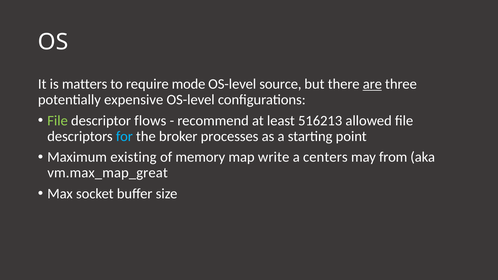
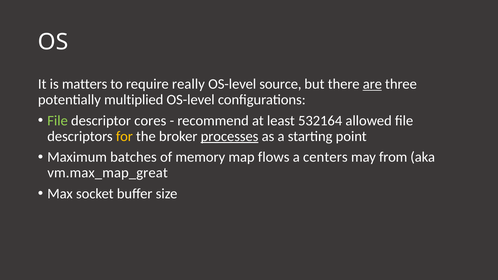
mode: mode -> really (188, 84)
expensive: expensive -> multiplied (134, 100)
flows: flows -> cores (150, 121)
516213: 516213 -> 532164 (320, 121)
for colour: light blue -> yellow (124, 136)
processes underline: none -> present (230, 136)
existing: existing -> batches (133, 157)
write: write -> flows (274, 157)
